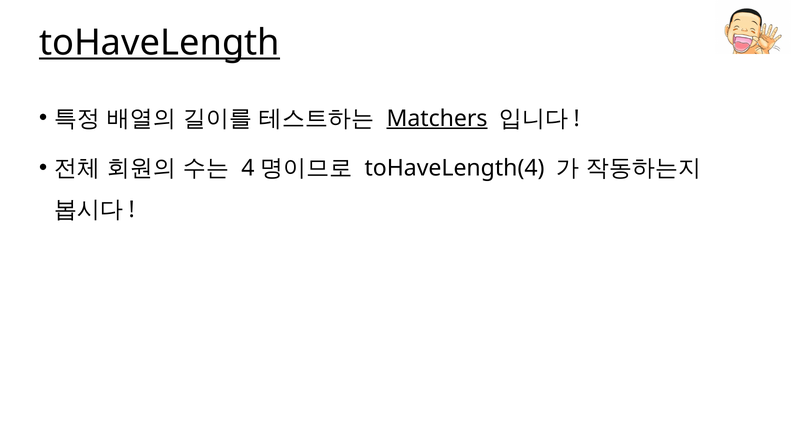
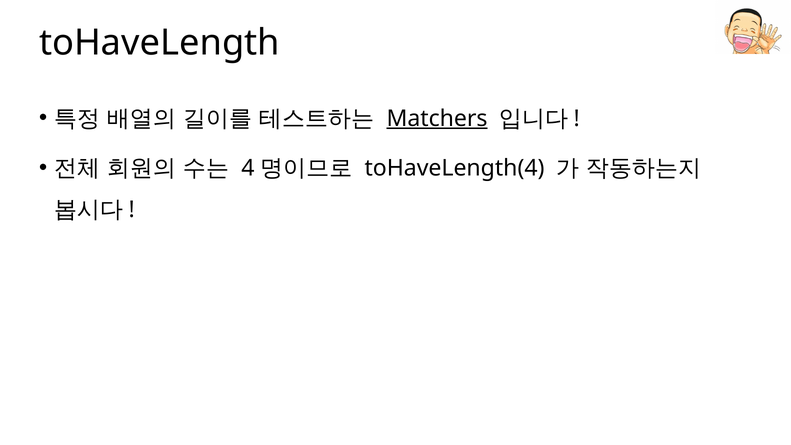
toHaveLength underline: present -> none (159, 43)
